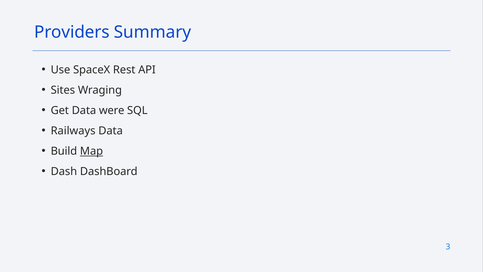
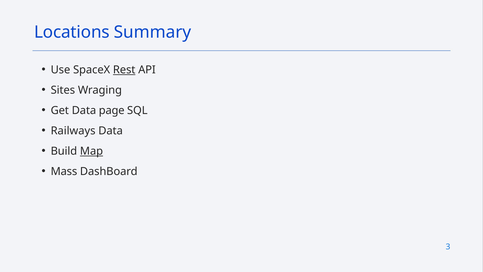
Providers: Providers -> Locations (72, 32)
Rest underline: none -> present (124, 70)
were: were -> page (112, 110)
Dash: Dash -> Mass (64, 171)
